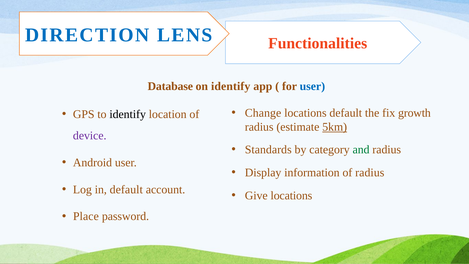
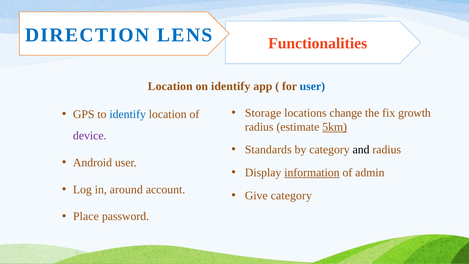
Database: Database -> Location (170, 86)
Change: Change -> Storage (263, 113)
locations default: default -> change (346, 113)
identify colour: black -> blue (128, 114)
and colour: green -> black (361, 150)
information underline: none -> present (312, 173)
of radius: radius -> admin (370, 173)
in default: default -> around (126, 189)
Give locations: locations -> category (291, 195)
